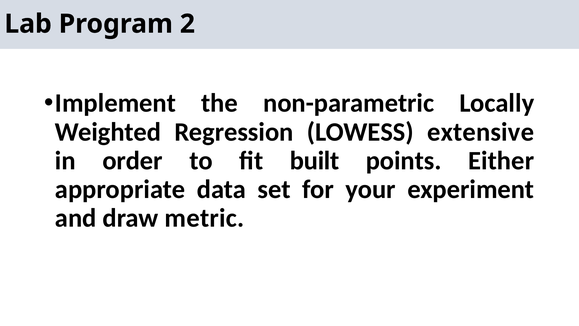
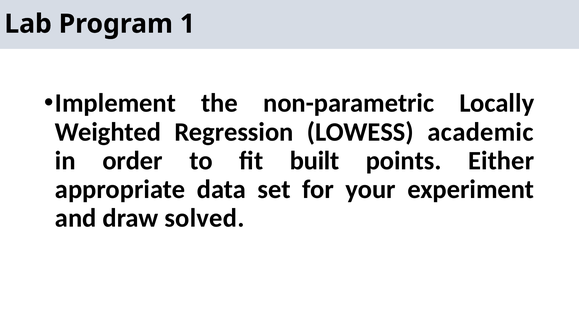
2: 2 -> 1 (187, 24)
extensive: extensive -> academic (481, 132)
metric: metric -> solved (204, 218)
